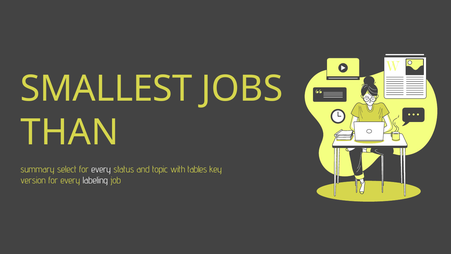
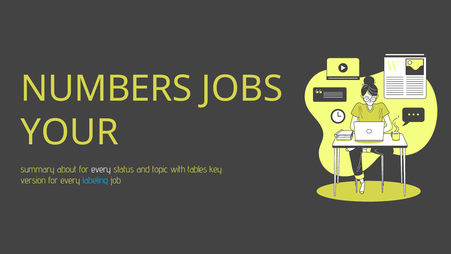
SMALLEST: SMALLEST -> NUMBERS (106, 89)
THAN: THAN -> YOUR (70, 132)
select: select -> about (67, 169)
labeling colour: white -> light blue (95, 180)
